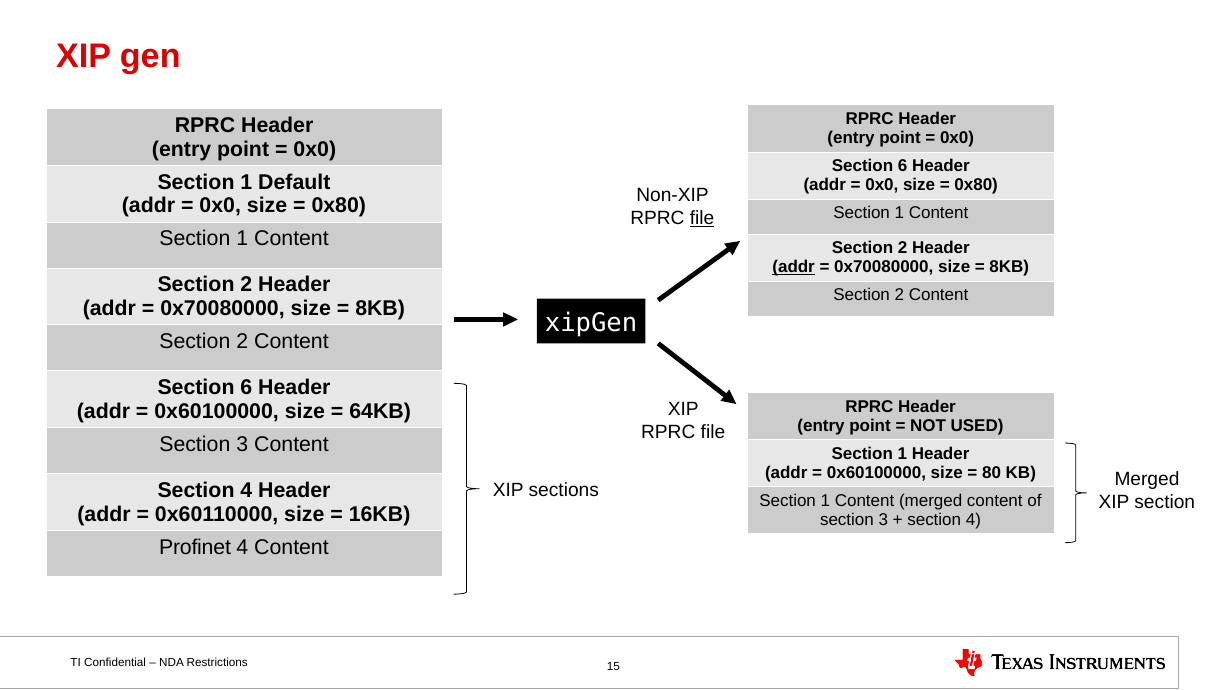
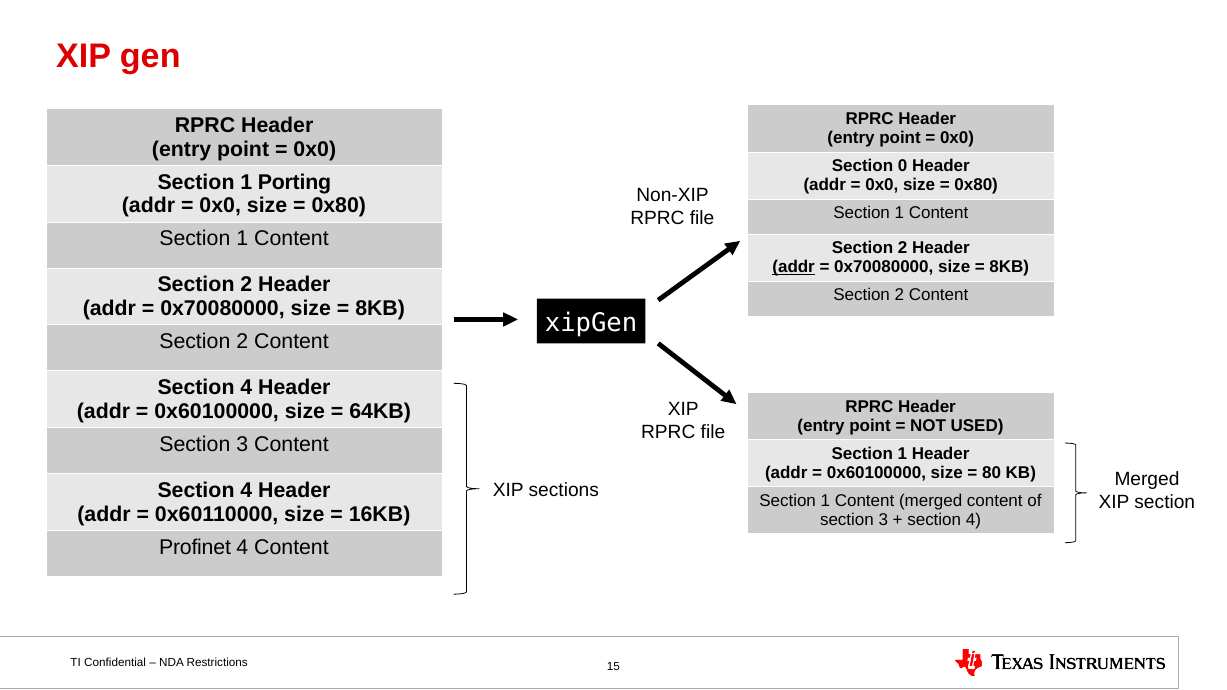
6: 6 -> 0 (903, 166)
Default: Default -> Porting (294, 182)
file underline: present -> none (702, 218)
6: 6 -> 4 (246, 388)
